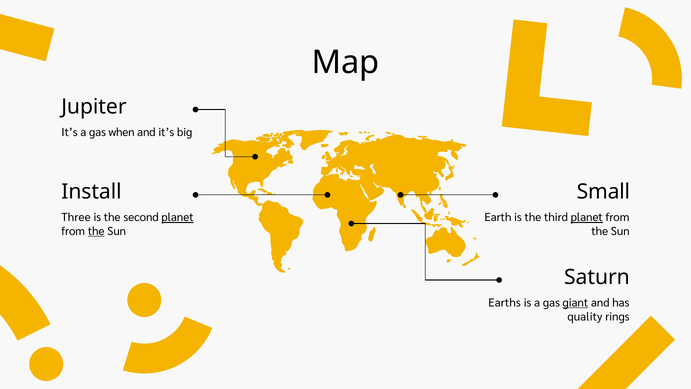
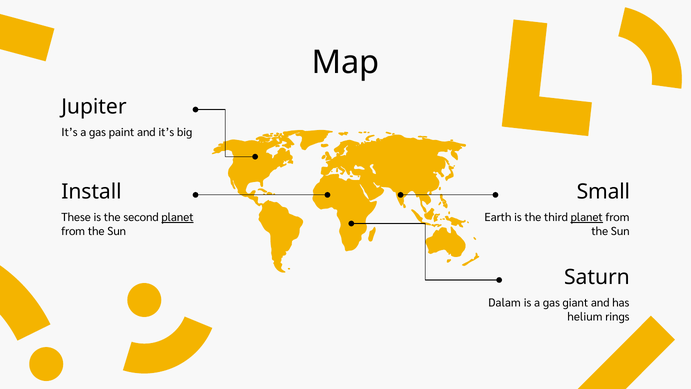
when: when -> paint (122, 132)
Three: Three -> These (76, 217)
the underline: present -> none (96, 231)
Earths: Earths -> Dalam (505, 303)
giant underline: present -> none (575, 303)
quality: quality -> helium (585, 317)
